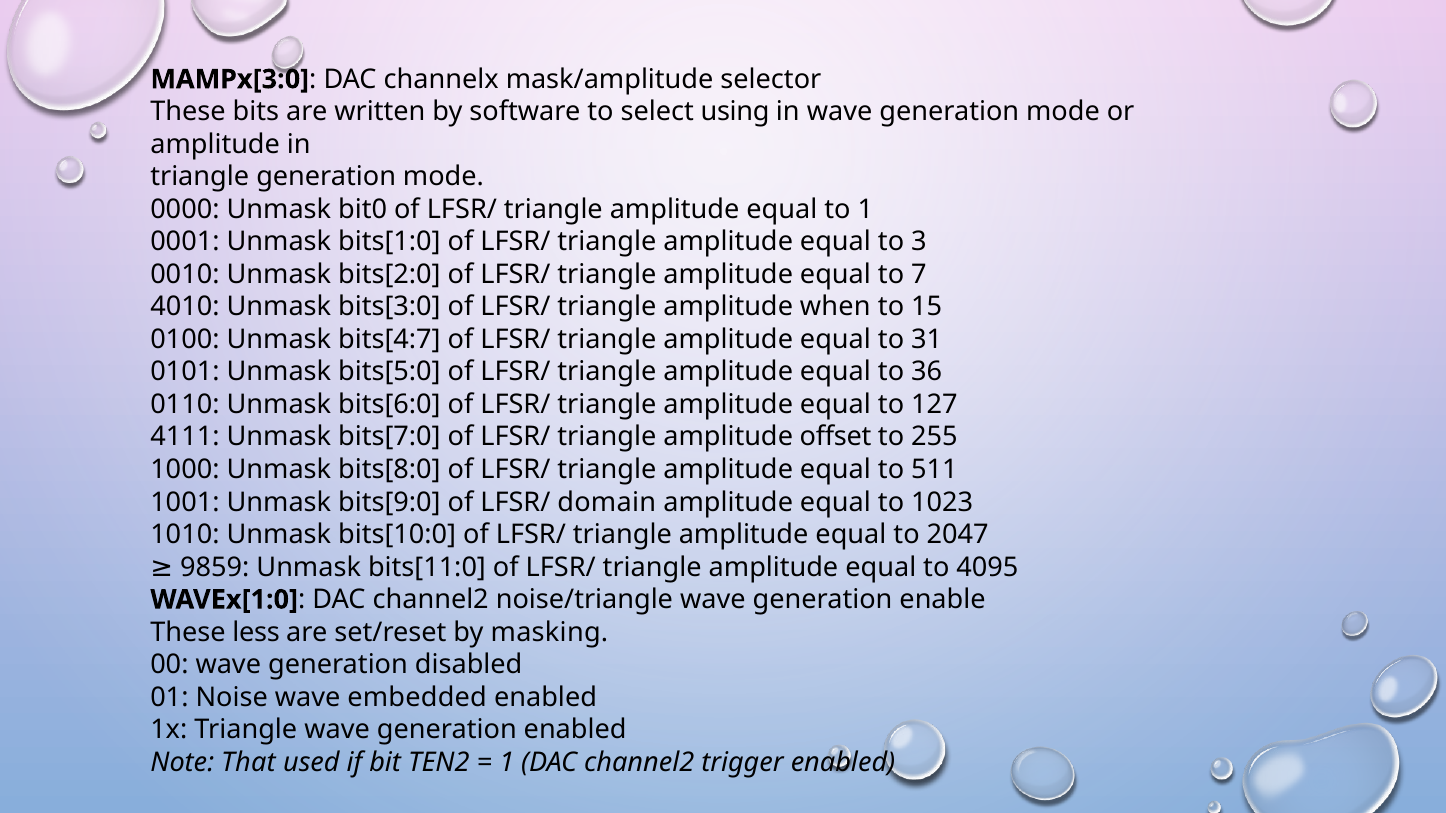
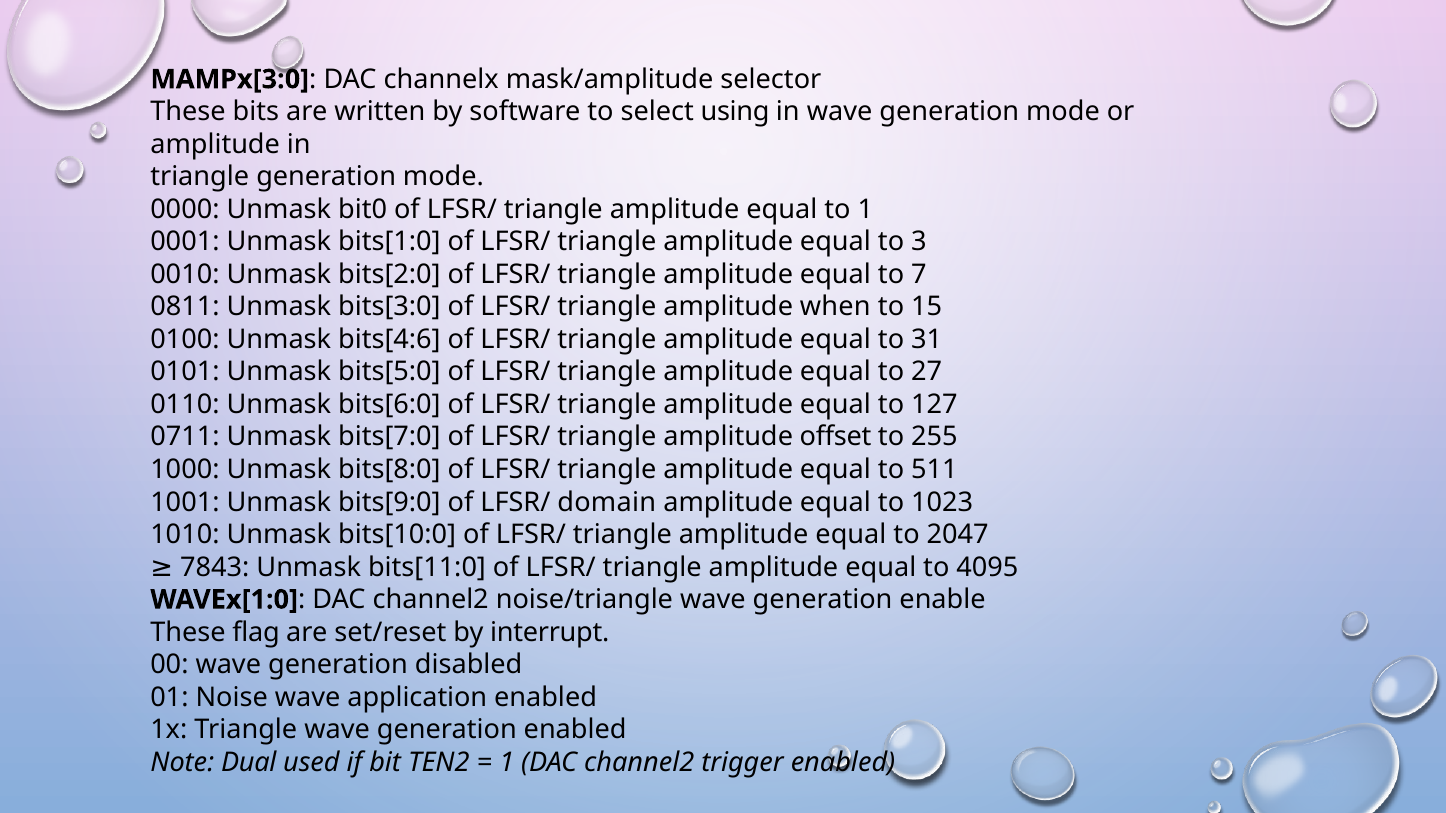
4010: 4010 -> 0811 (185, 307)
bits[4:7: bits[4:7 -> bits[4:6 (389, 340)
36: 36 -> 27 (927, 372)
4111: 4111 -> 0711 (185, 437)
9859: 9859 -> 7843 (215, 567)
less: less -> flag (256, 632)
masking: masking -> interrupt (550, 632)
embedded: embedded -> application (417, 698)
That: That -> Dual (249, 763)
